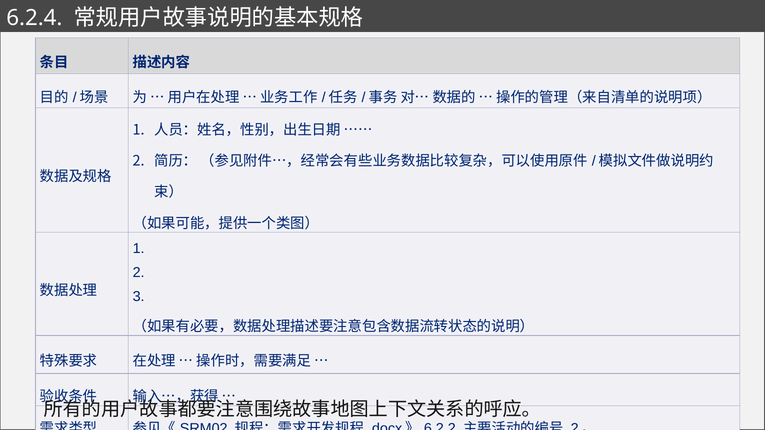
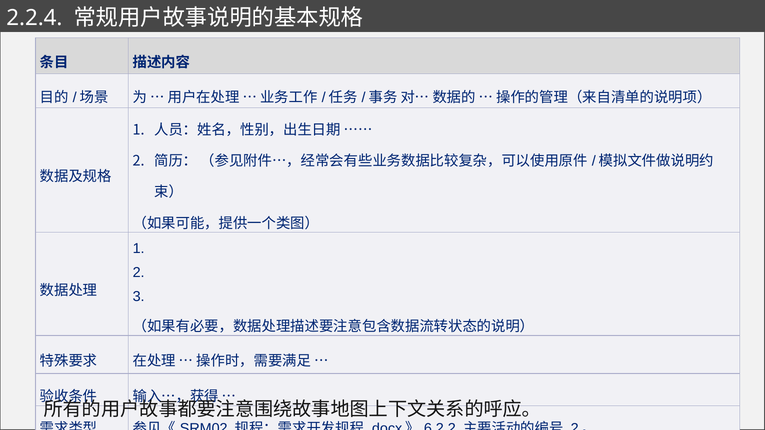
6.2.4: 6.2.4 -> 2.2.4 (34, 18)
